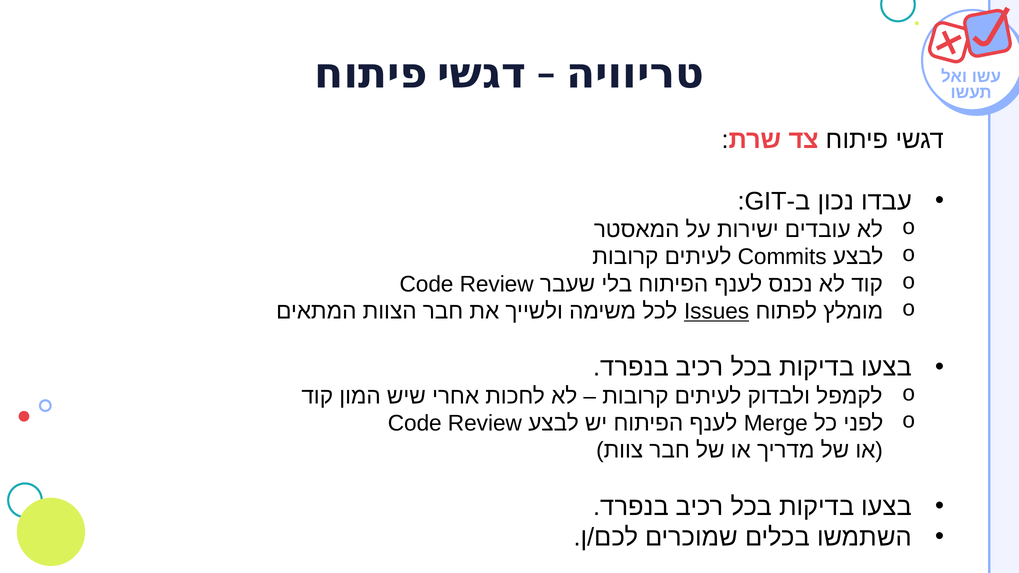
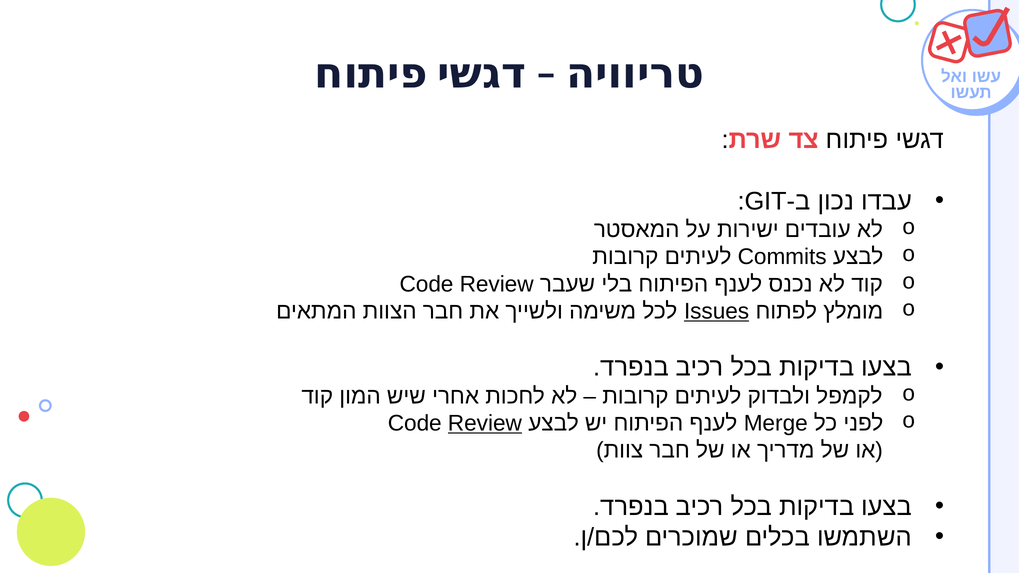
Review underline: none -> present (485, 423)
